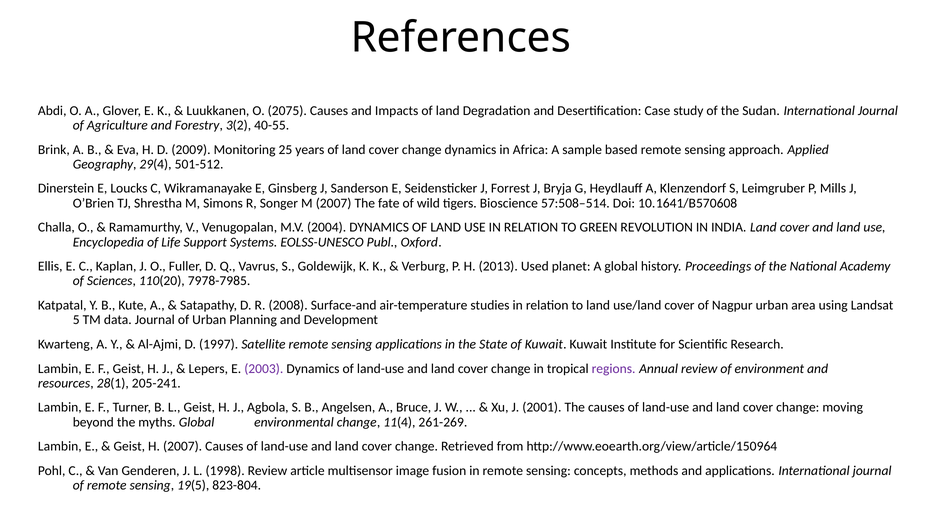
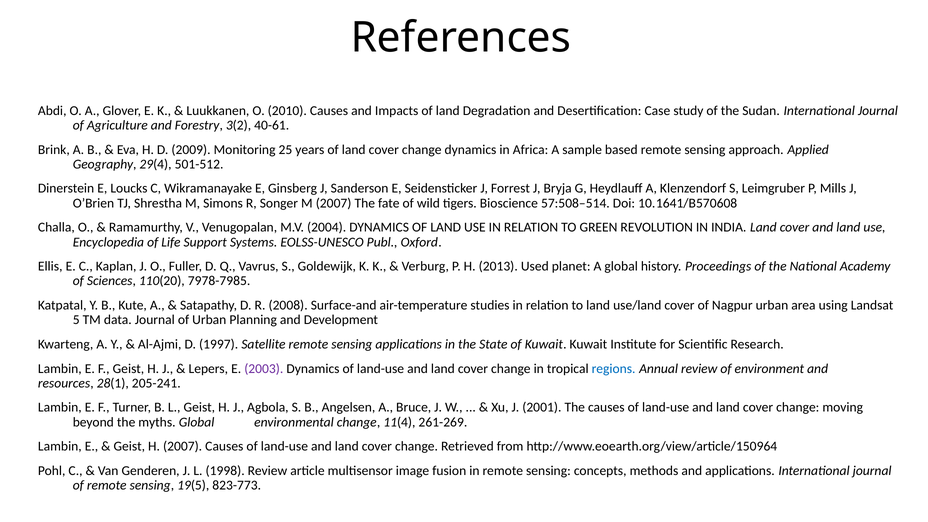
2075: 2075 -> 2010 (287, 111)
40-55: 40-55 -> 40-61 (272, 125)
regions colour: purple -> blue (614, 369)
823-804: 823-804 -> 823-773 (237, 485)
